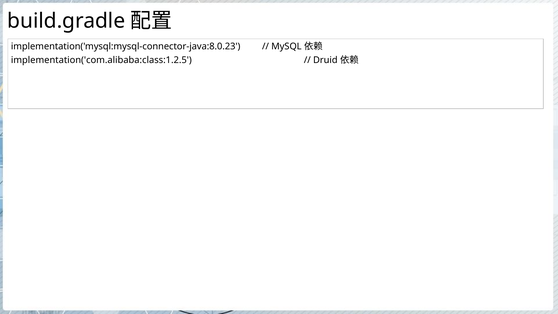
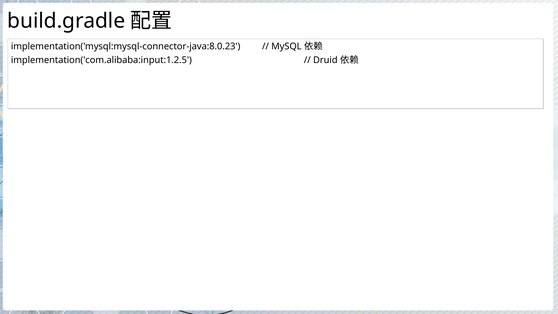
implementation('com.alibaba:class:1.2.5: implementation('com.alibaba:class:1.2.5 -> implementation('com.alibaba:input:1.2.5 (101, 60)
